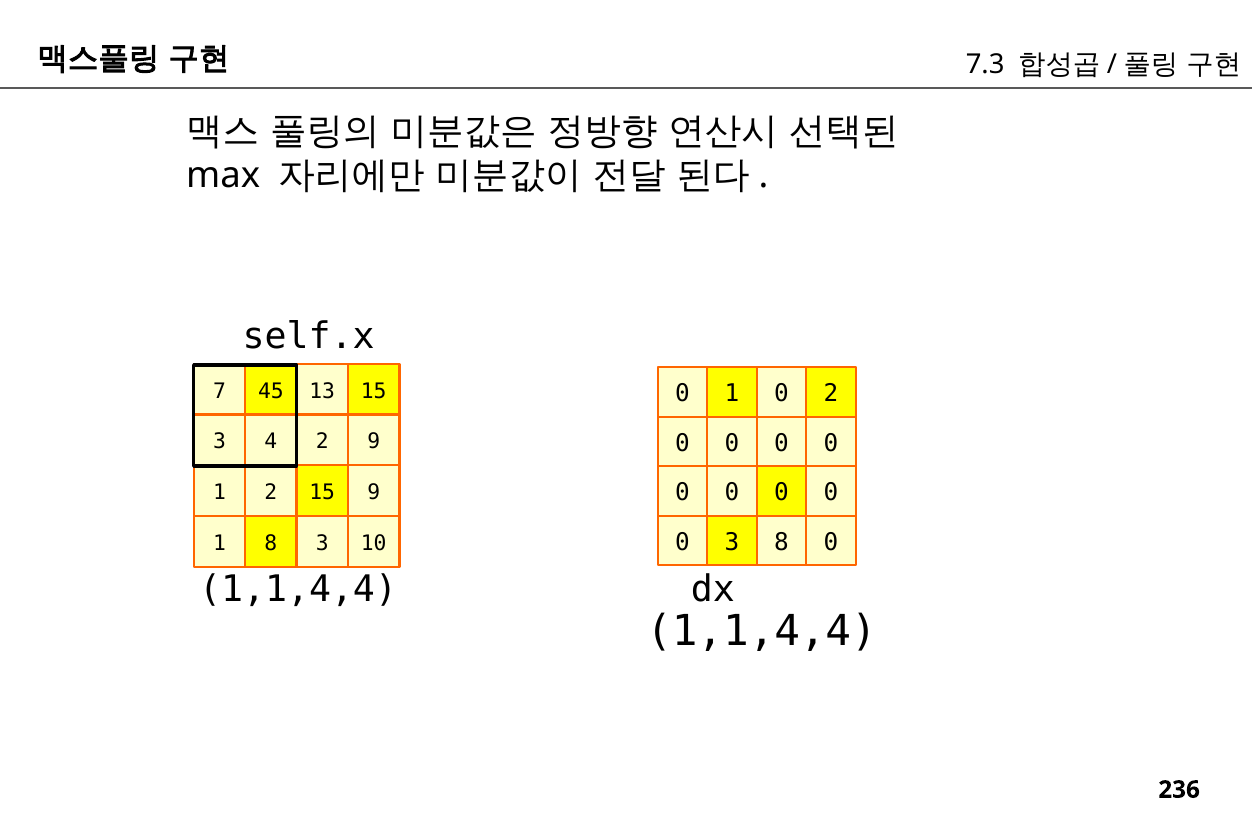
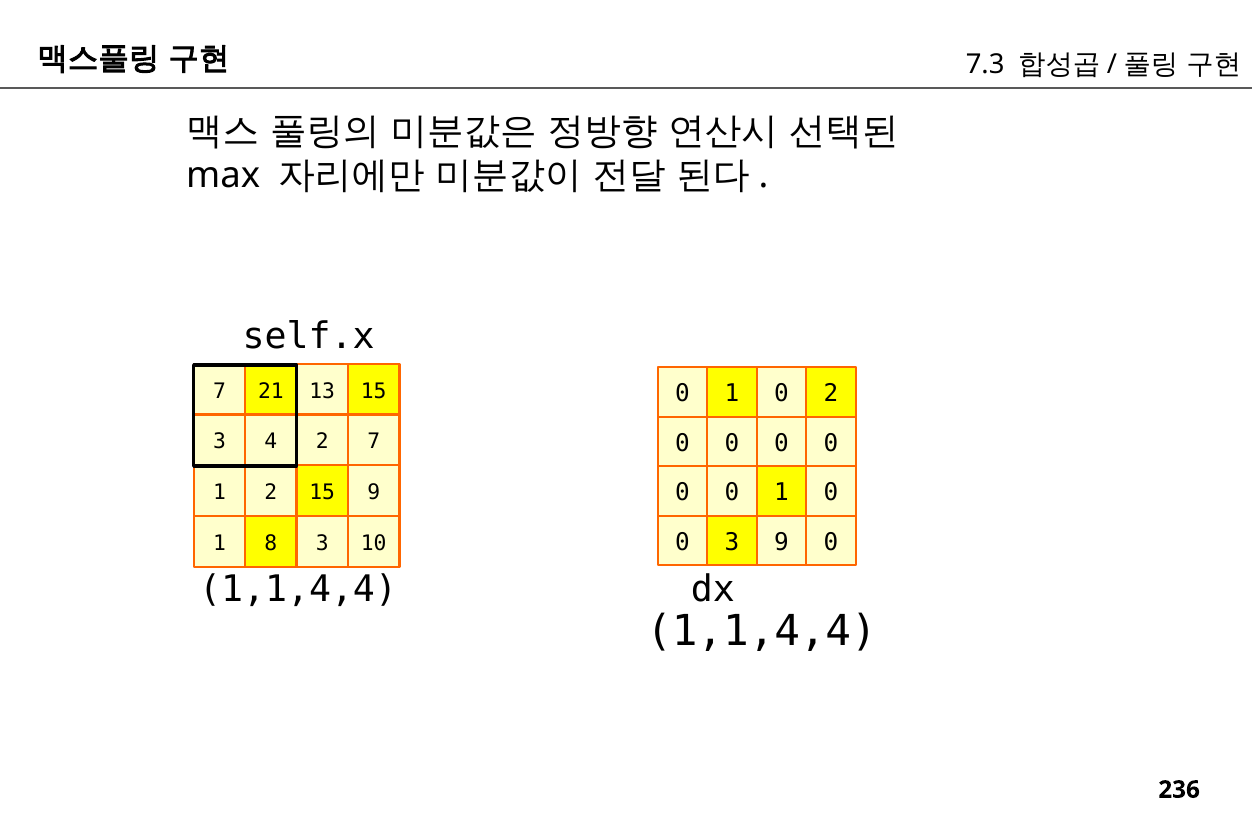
45: 45 -> 21 (271, 391)
2 9: 9 -> 7 (374, 441)
0: 0 -> 1 (781, 492)
3 8: 8 -> 9 (781, 542)
